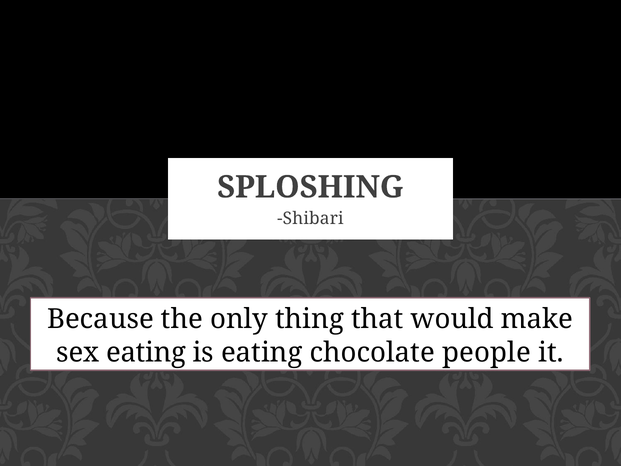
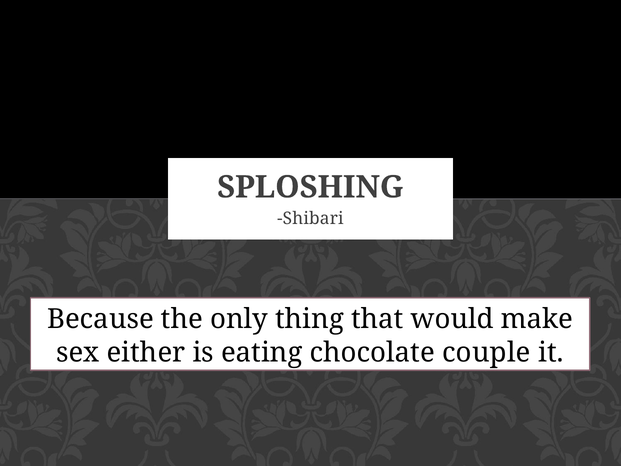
sex eating: eating -> either (146, 352)
people: people -> couple (486, 352)
